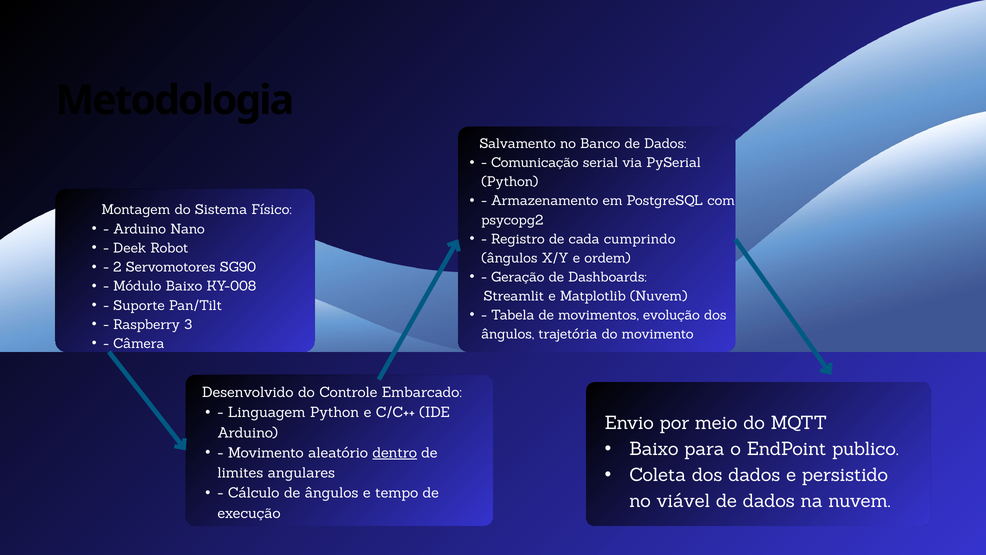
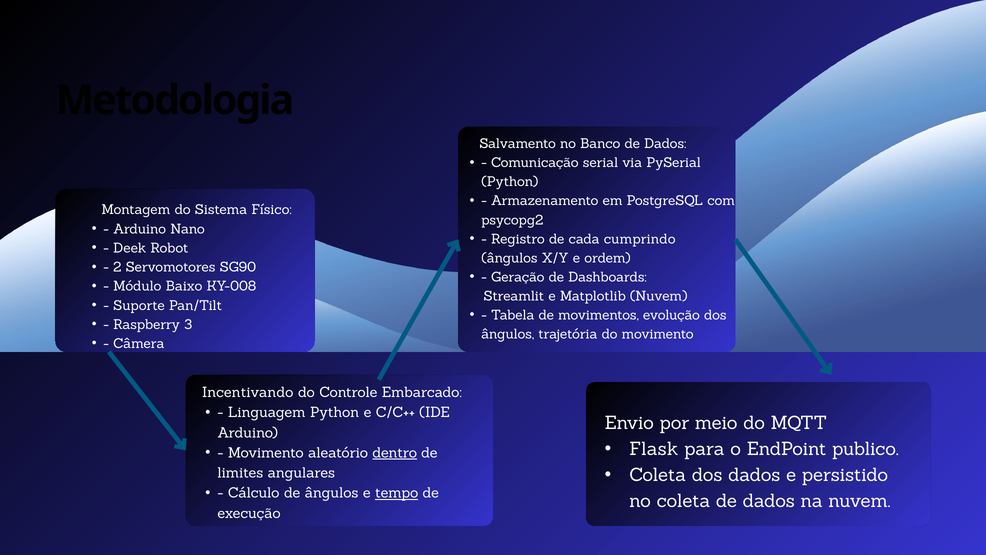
Desenvolvido: Desenvolvido -> Incentivando (248, 392)
Baixo: Baixo -> Flask (654, 449)
tempo underline: none -> present (397, 493)
no viável: viável -> coleta (683, 501)
